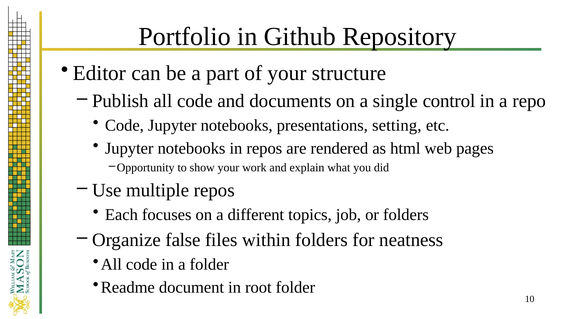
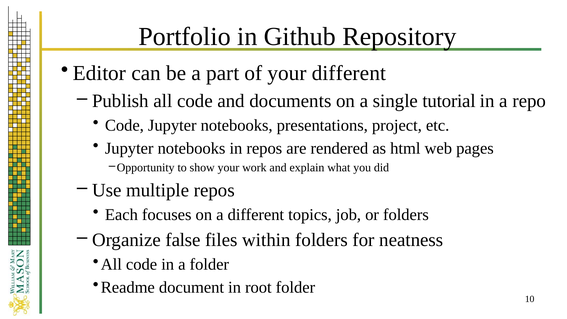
your structure: structure -> different (349, 73)
control: control -> tutorial (449, 101)
setting: setting -> project (397, 125)
